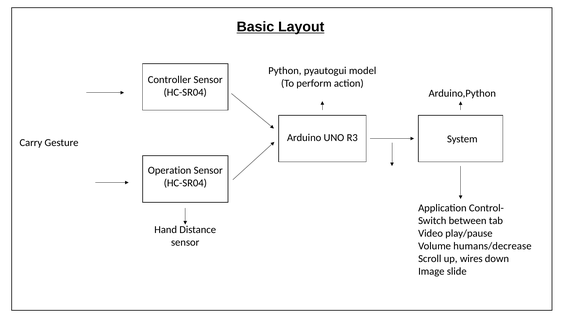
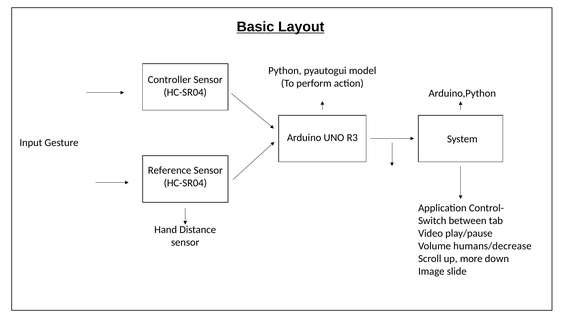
Carry: Carry -> Input (31, 143)
Operation: Operation -> Reference (170, 170)
wires: wires -> more (471, 259)
